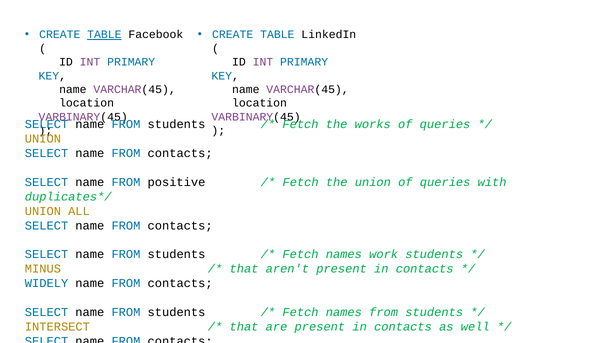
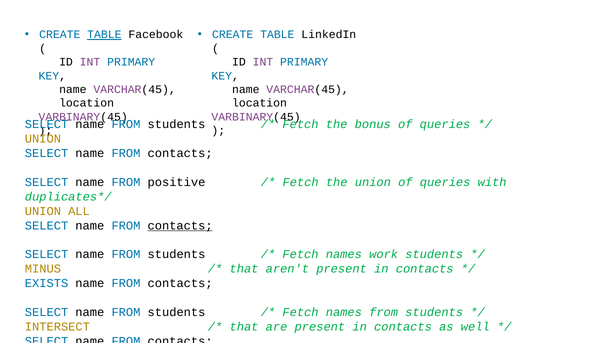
works: works -> bonus (373, 124)
contacts underline: none -> present (180, 226)
WIDELY: WIDELY -> EXISTS (47, 284)
